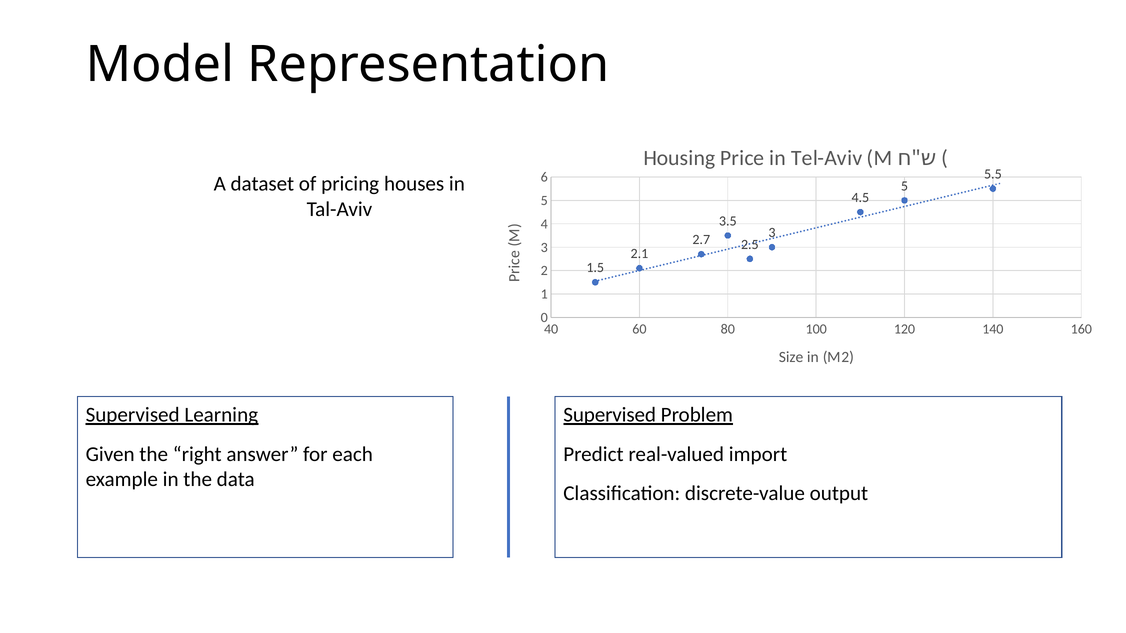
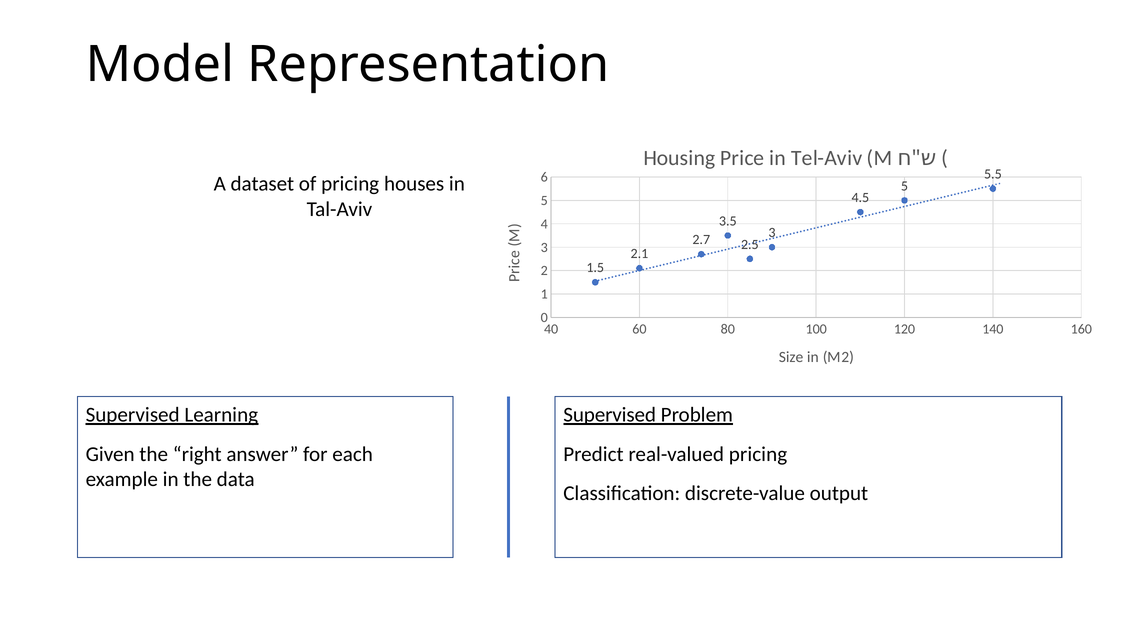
real-valued import: import -> pricing (758, 454)
